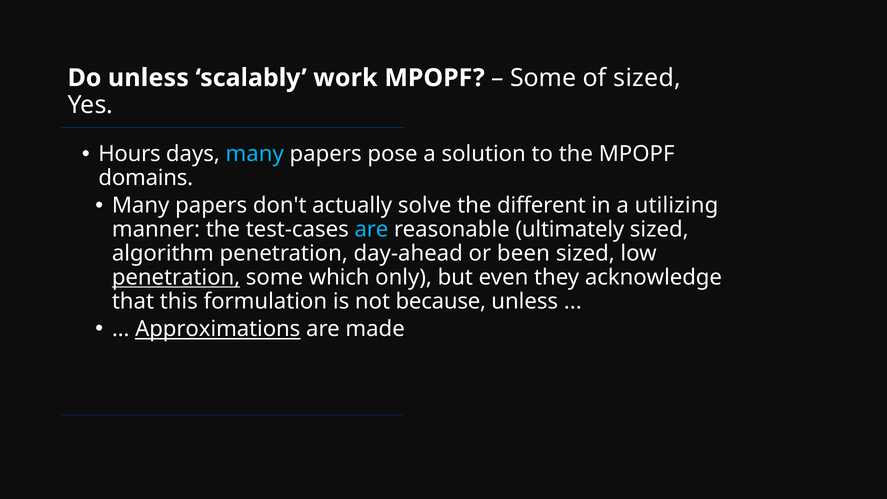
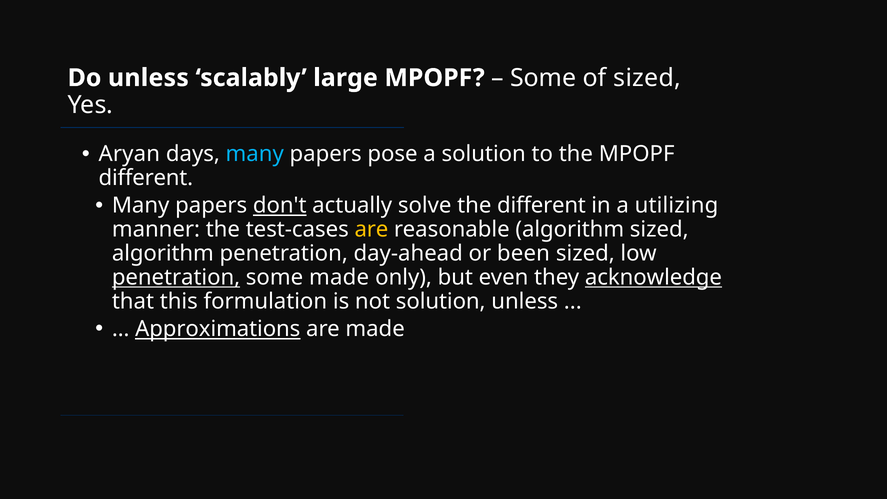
work: work -> large (346, 78)
Hours: Hours -> Aryan (129, 154)
domains: domains -> different (146, 178)
don't underline: none -> present (280, 206)
are colour: light blue -> yellow (371, 230)
reasonable ultimately: ultimately -> algorithm (570, 230)
some which: which -> made (339, 277)
acknowledge underline: none -> present (653, 277)
not because: because -> solution (441, 301)
